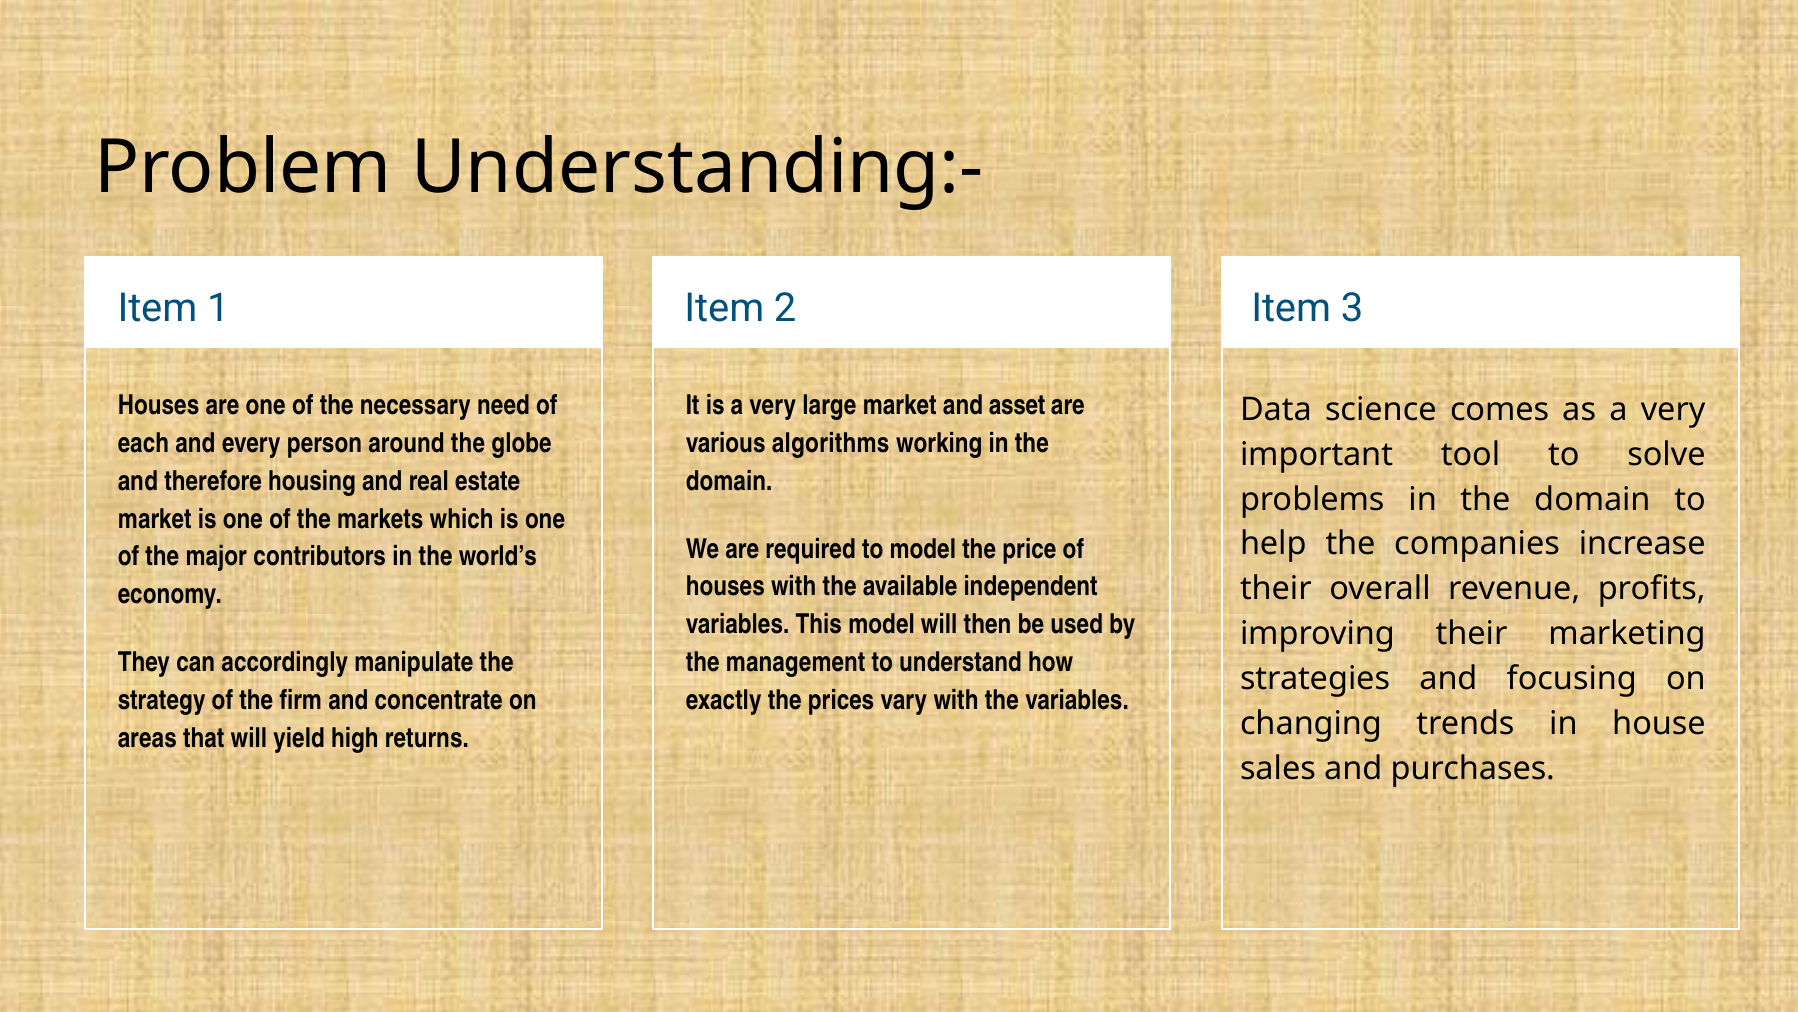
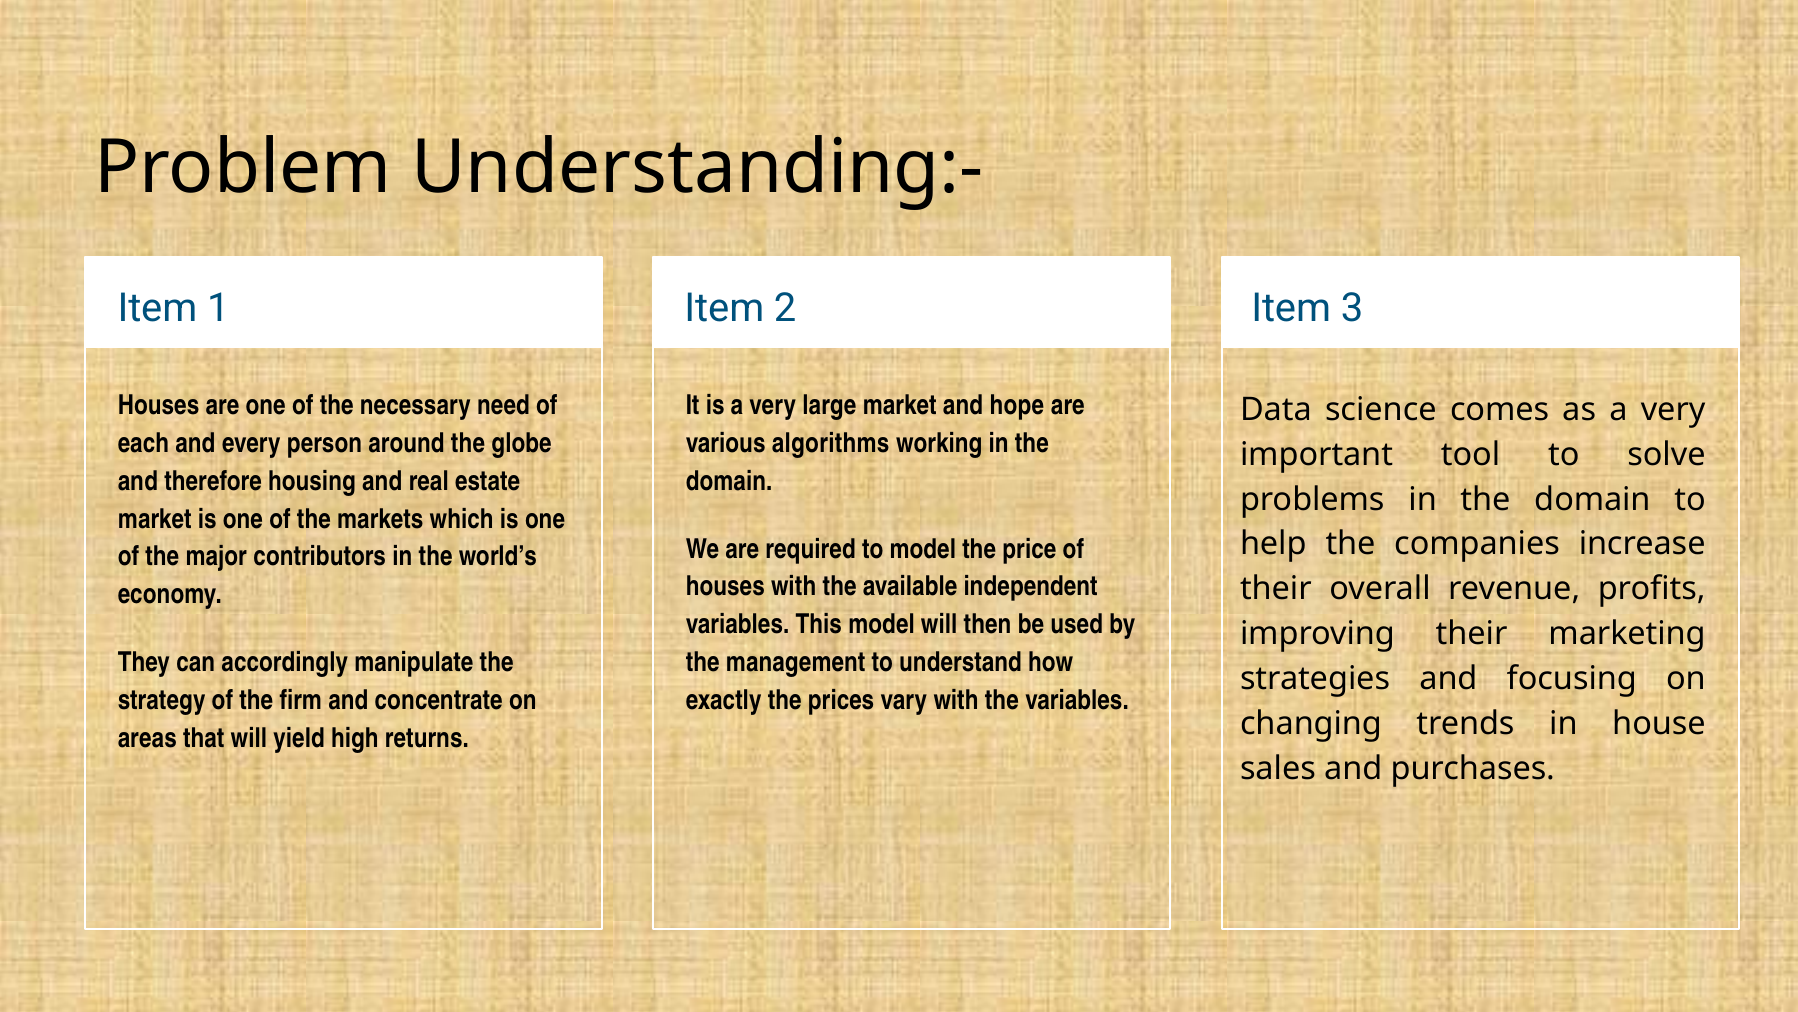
asset: asset -> hope (1017, 405)
